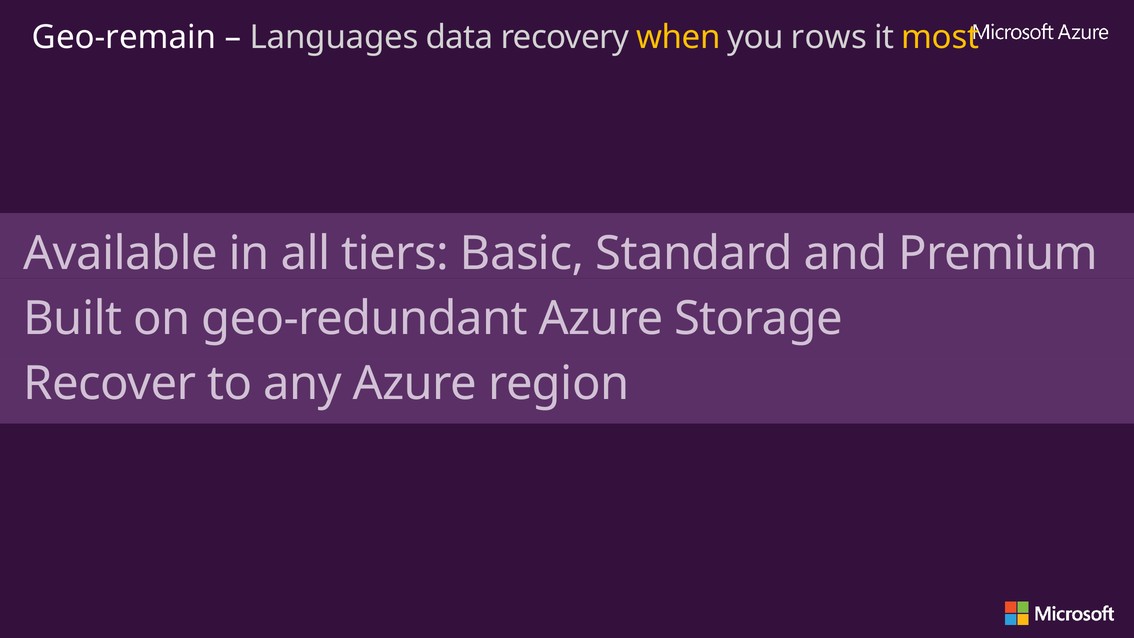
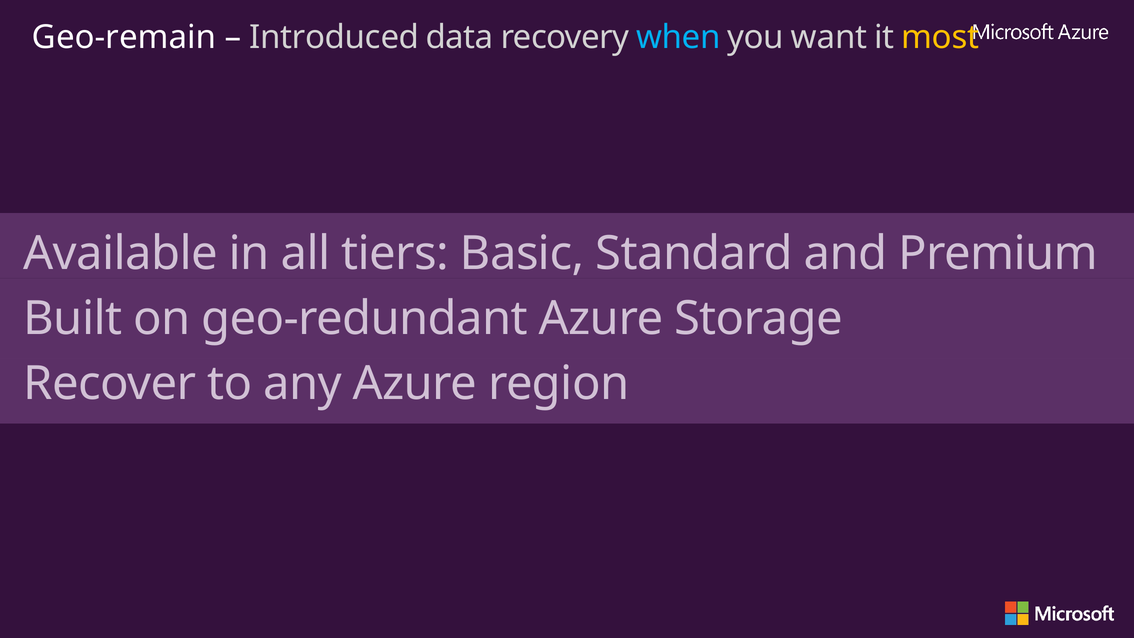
Languages: Languages -> Introduced (334, 38)
when colour: yellow -> light blue (678, 38)
rows: rows -> want (829, 38)
